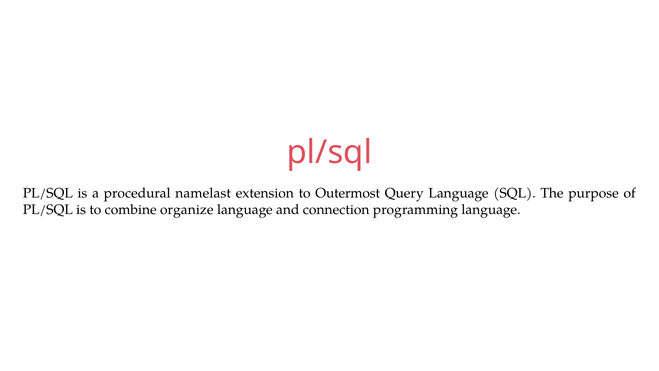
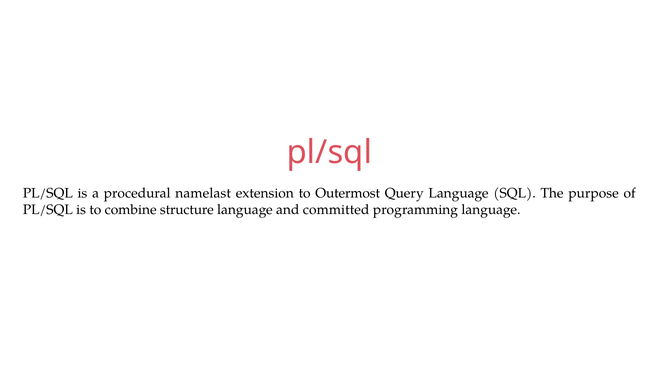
organize: organize -> structure (187, 209)
connection: connection -> committed (336, 209)
